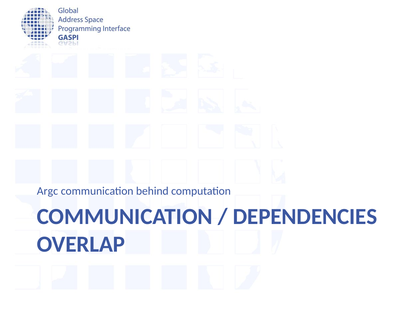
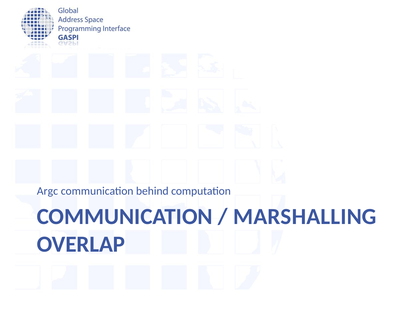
DEPENDENCIES: DEPENDENCIES -> MARSHALLING (305, 216)
